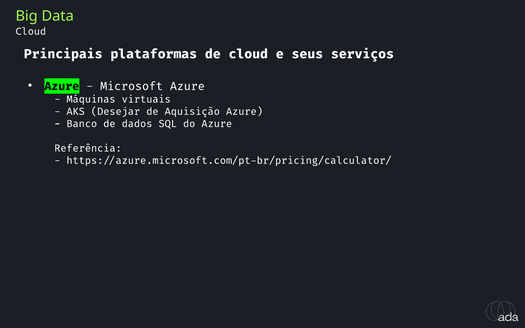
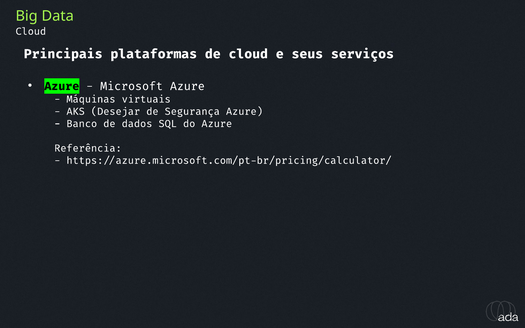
Aquisição: Aquisição -> Segurança (192, 111)
